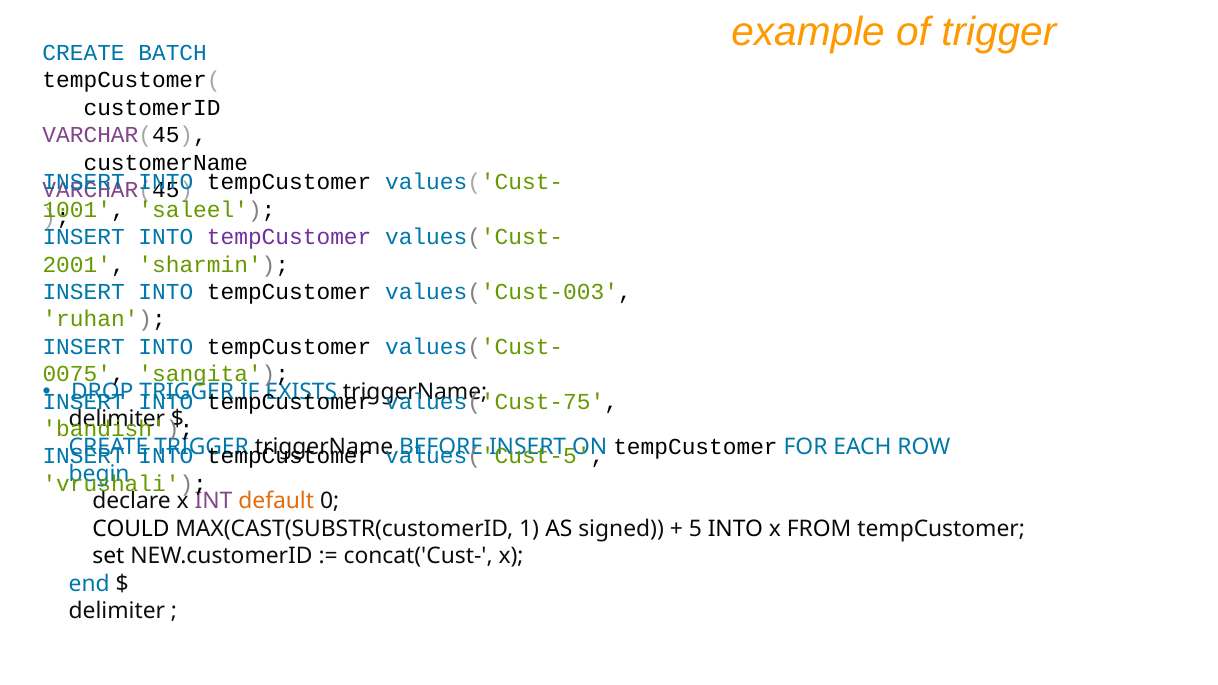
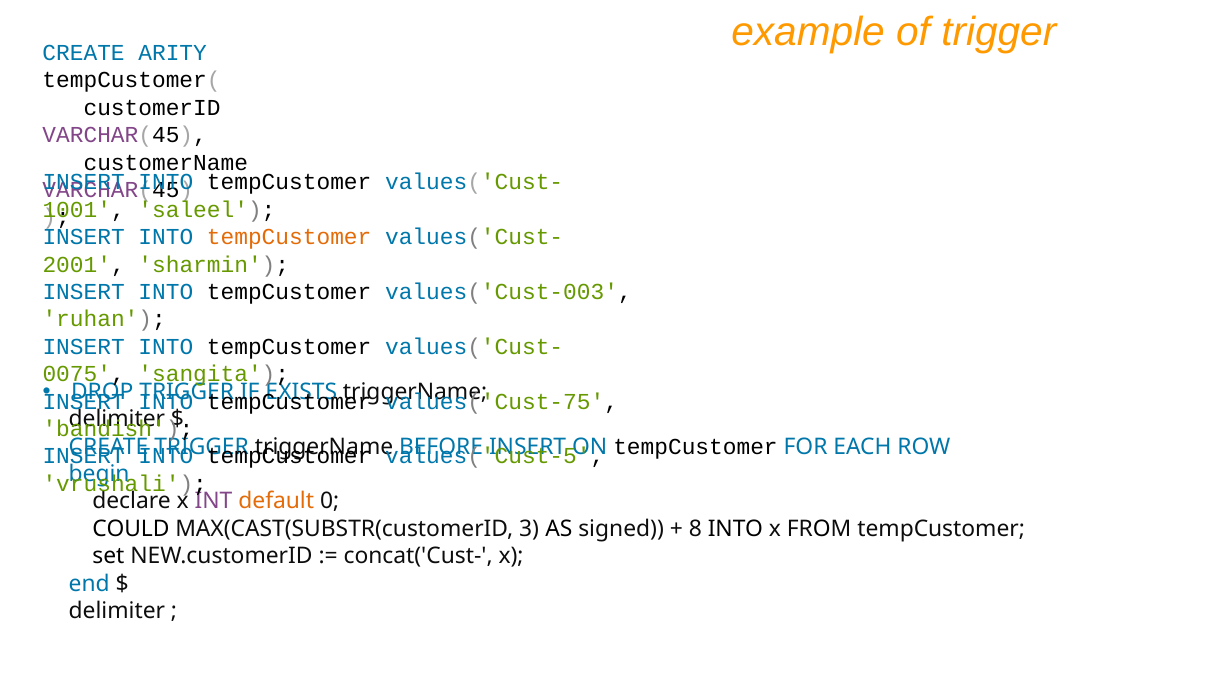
BATCH: BATCH -> ARITY (173, 53)
tempCustomer colour: purple -> orange (289, 237)
1: 1 -> 3 (529, 529)
5: 5 -> 8 (695, 529)
